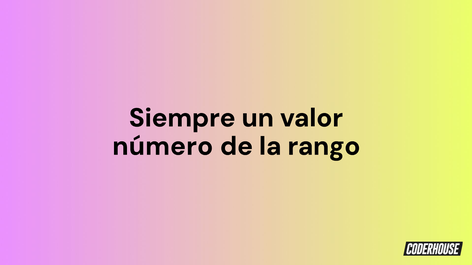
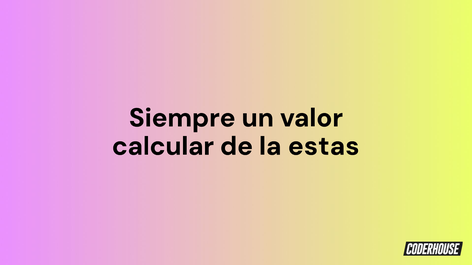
número: número -> calcular (163, 146)
rango: rango -> estas (324, 146)
